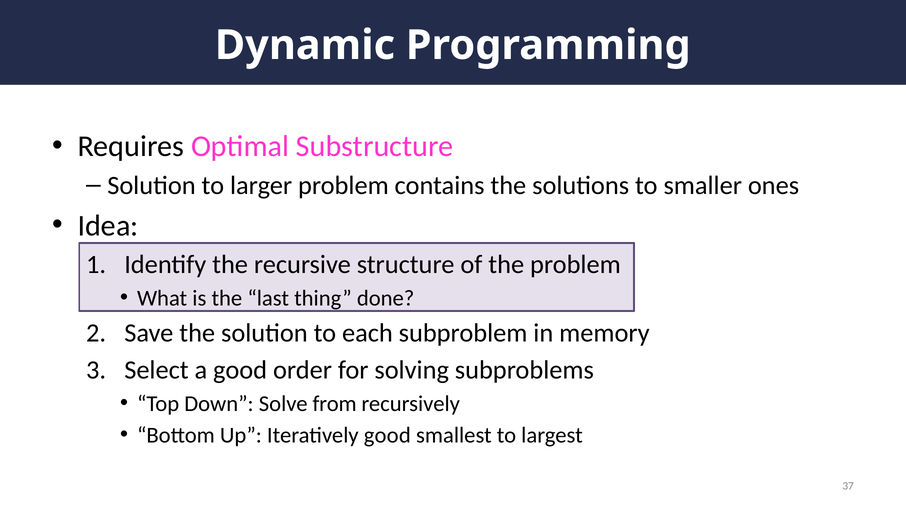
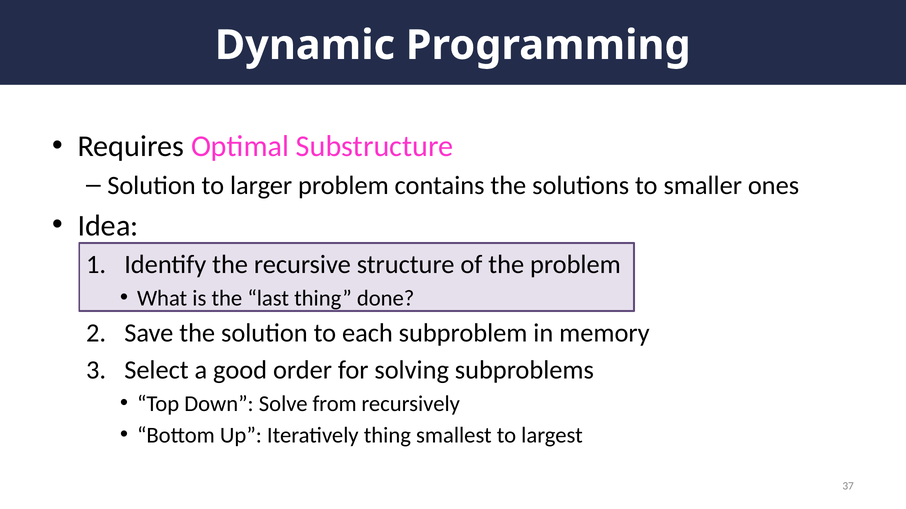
Iteratively good: good -> thing (387, 436)
